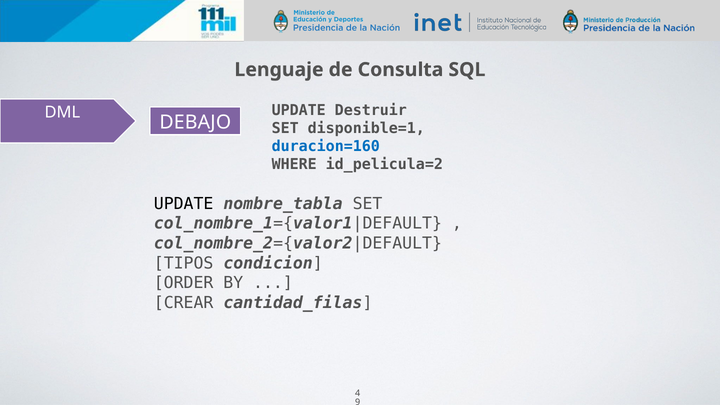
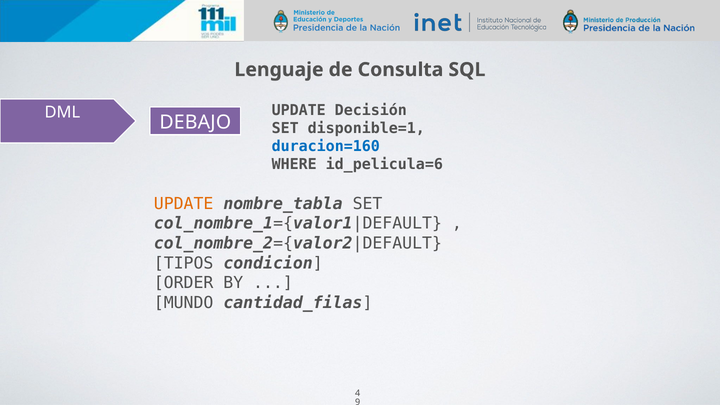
Destruir: Destruir -> Decisión (371, 110)
id_pelicula=2: id_pelicula=2 -> id_pelicula=6 (384, 164)
UPDATE colour: black -> orange (184, 204)
CREAR: CREAR -> MUNDO (184, 303)
